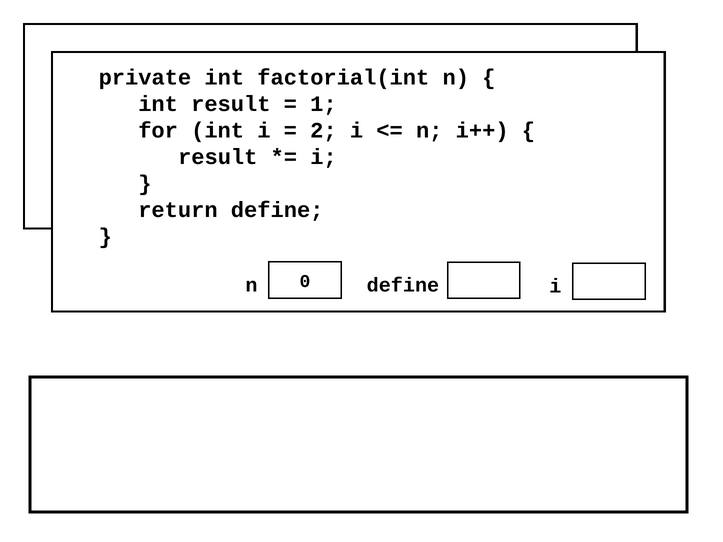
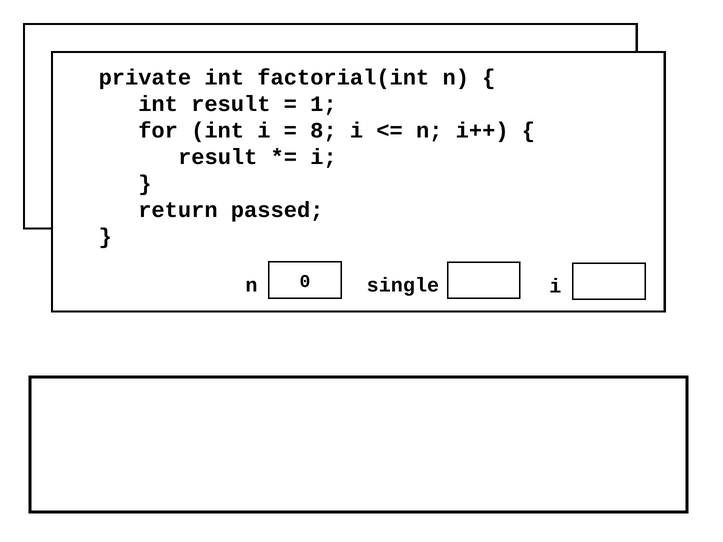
2: 2 -> 8 (323, 130)
return define: define -> passed (277, 210)
define: define -> single (403, 286)
